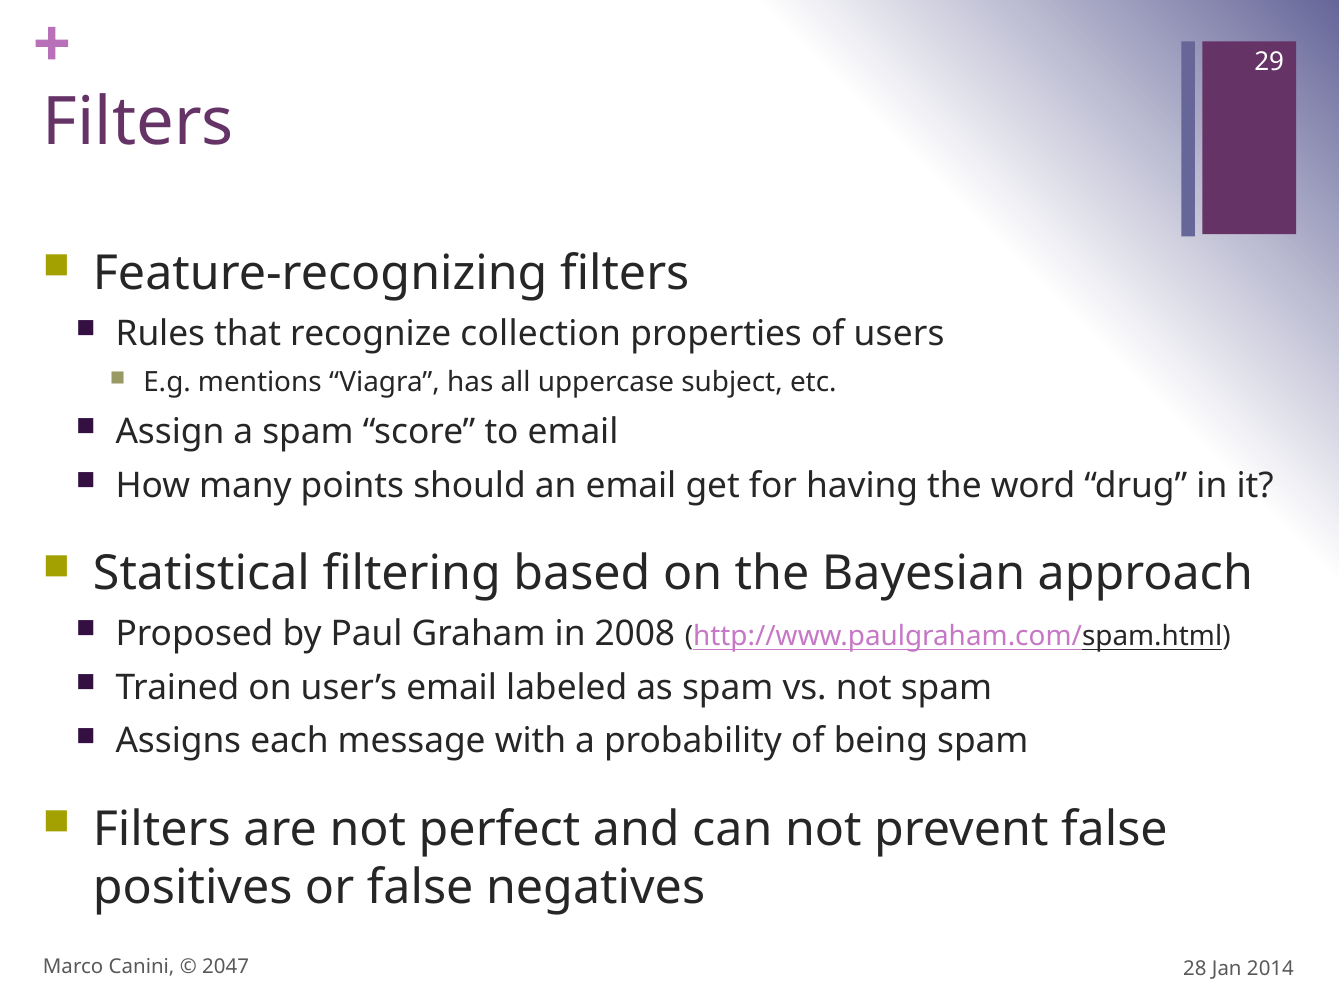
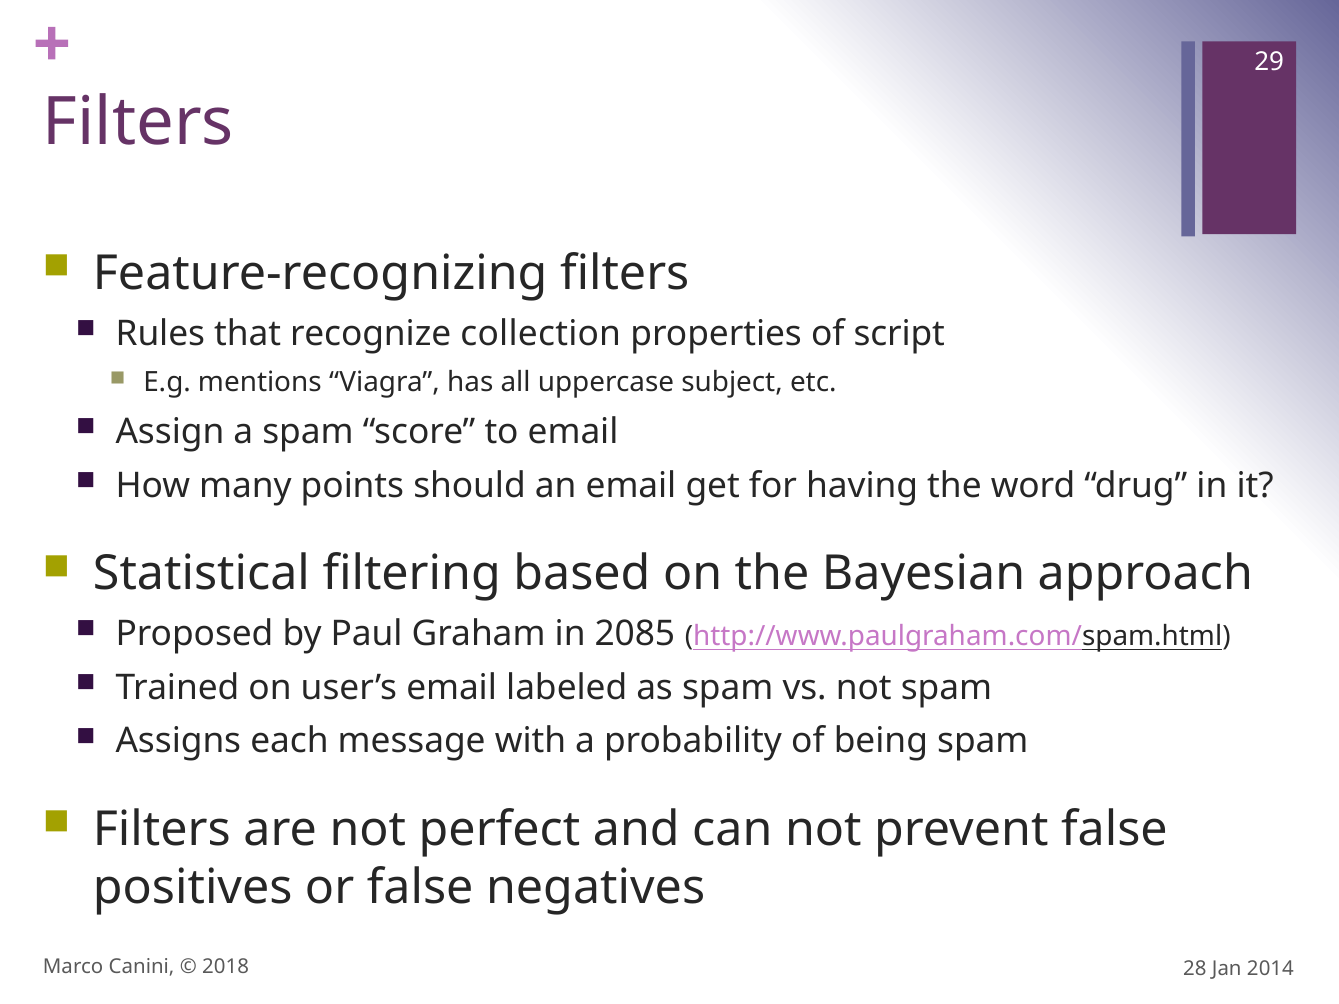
users: users -> script (899, 334)
2008: 2008 -> 2085 (635, 634)
2047: 2047 -> 2018 (226, 967)
